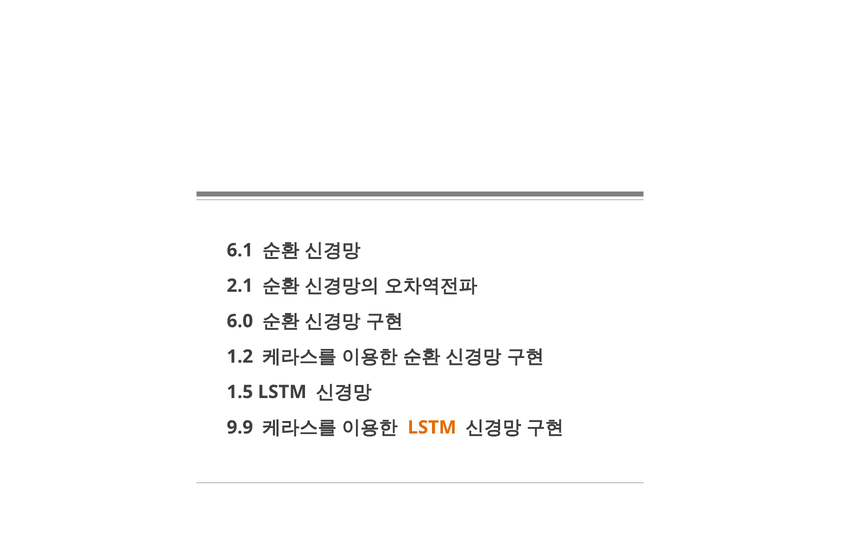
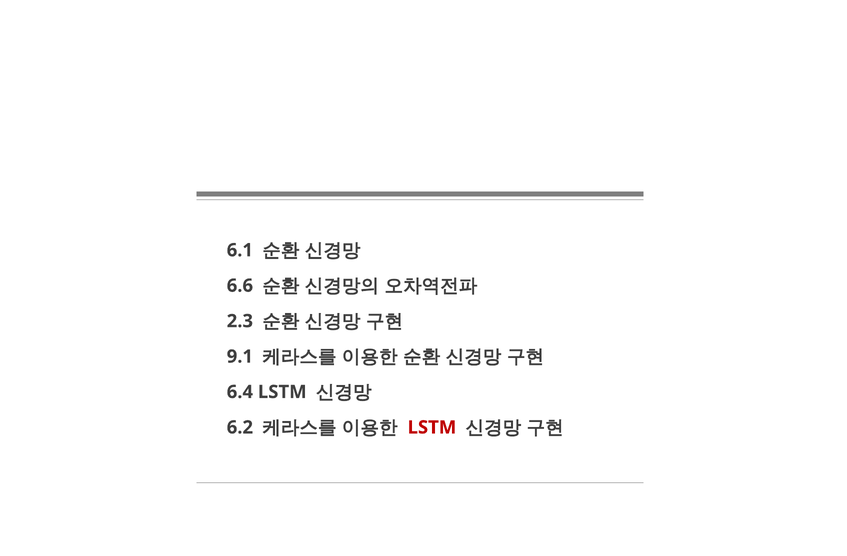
2.1: 2.1 -> 6.6 (240, 286)
6.0: 6.0 -> 2.3 (240, 321)
1.2: 1.2 -> 9.1 (240, 357)
1.5: 1.5 -> 6.4 (240, 392)
9.9: 9.9 -> 6.2 (240, 428)
LSTM colour: orange -> red (432, 428)
